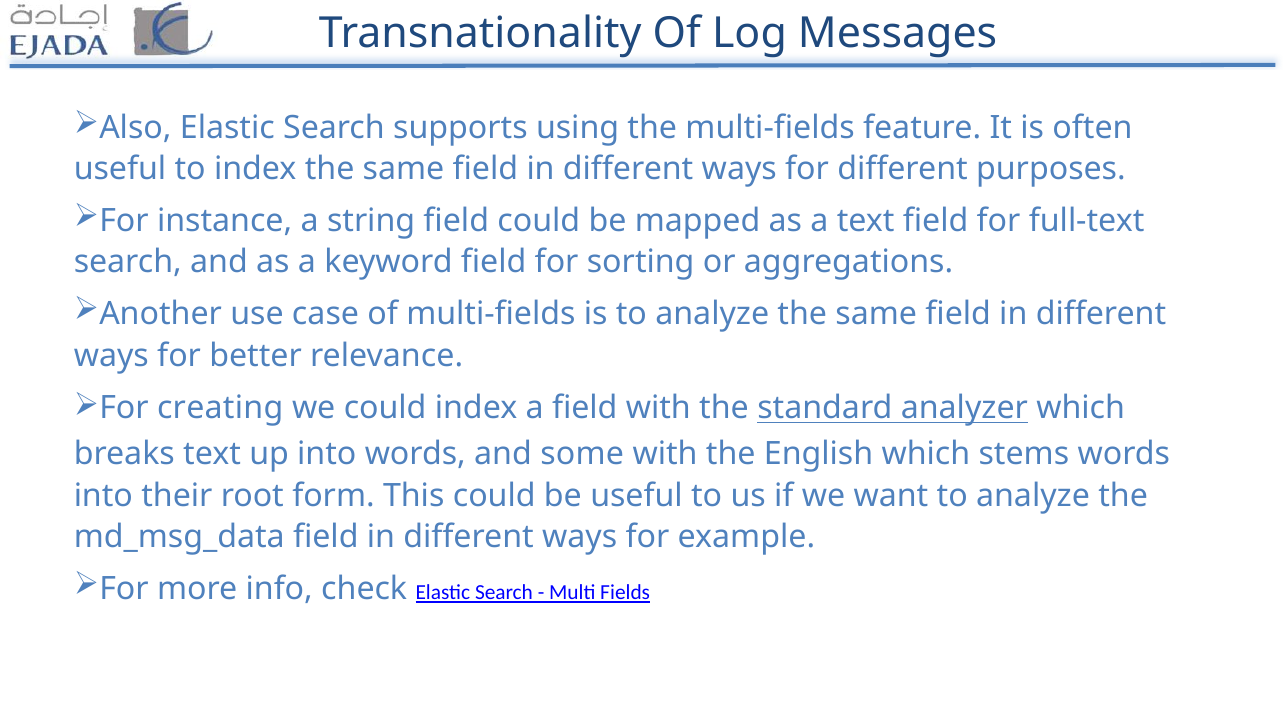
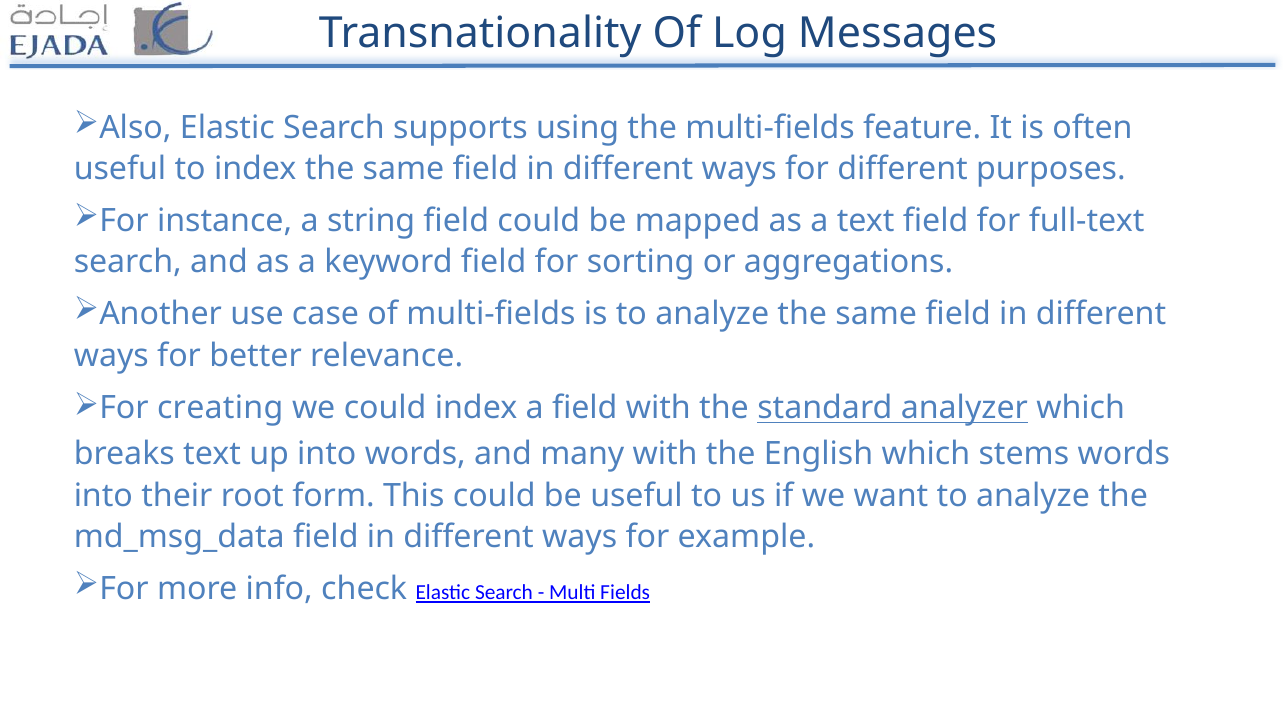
some: some -> many (582, 455)
